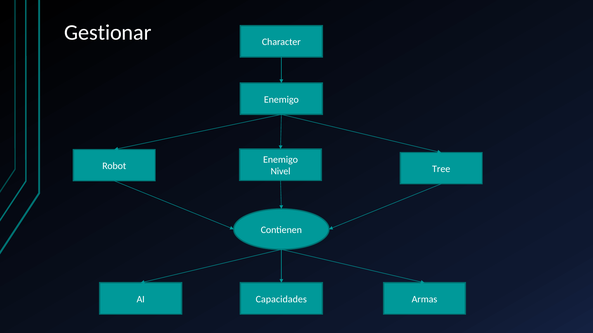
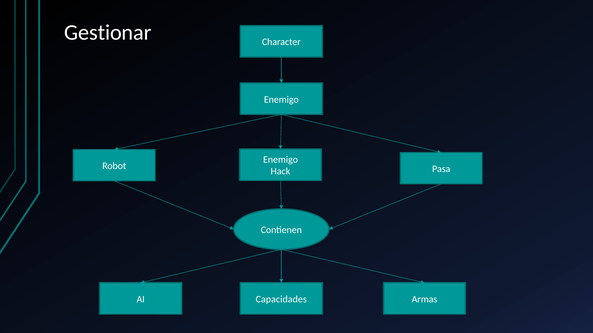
Tree: Tree -> Pasa (441, 169)
Nivel: Nivel -> Hack (280, 172)
